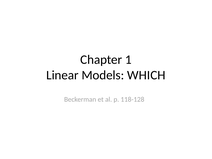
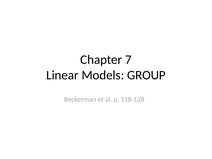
1: 1 -> 7 (128, 60)
WHICH: WHICH -> GROUP (146, 75)
